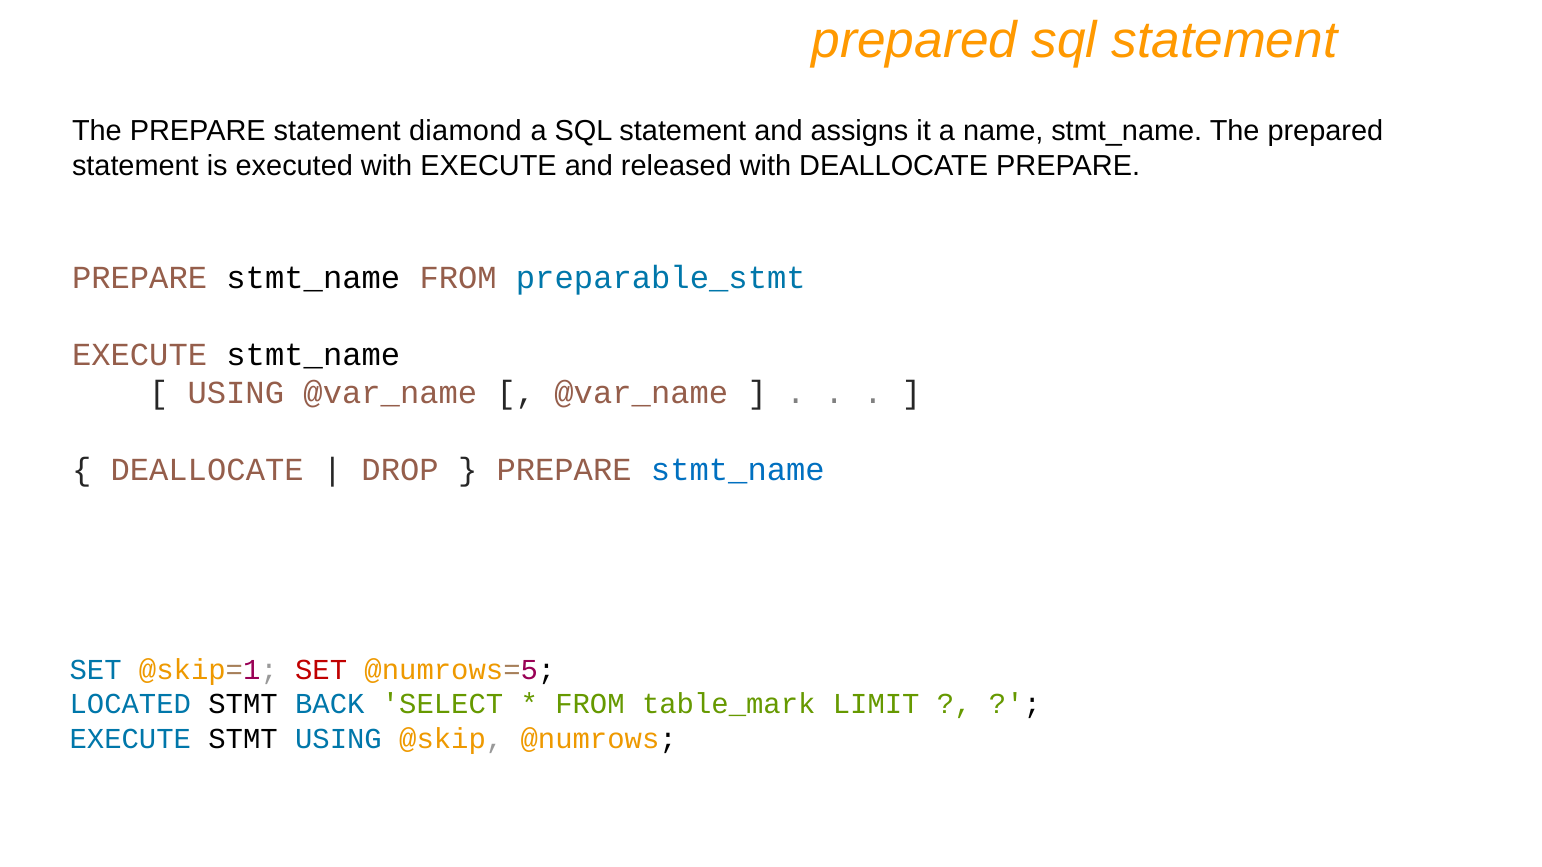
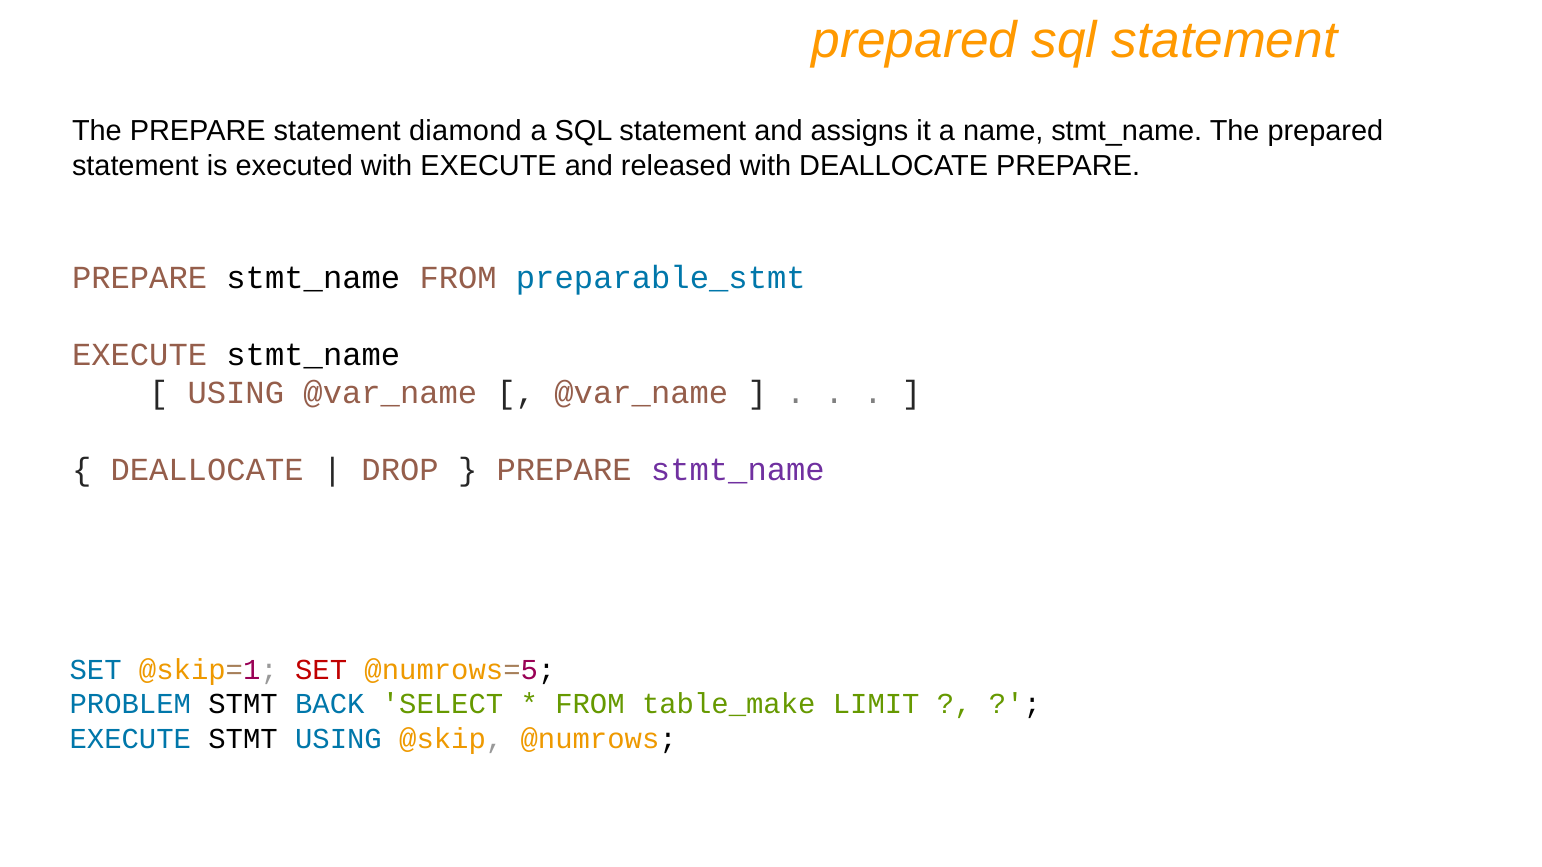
stmt_name colour: blue -> purple (738, 470)
LOCATED: LOCATED -> PROBLEM (130, 705)
table_mark: table_mark -> table_make (729, 705)
